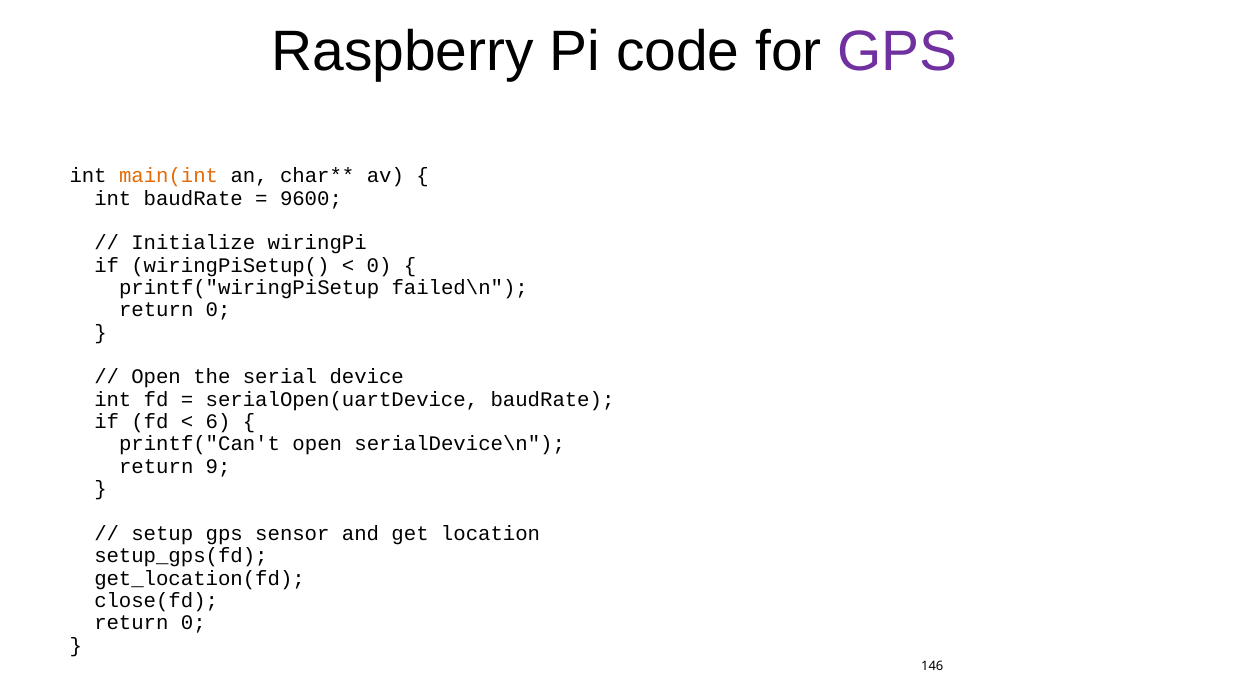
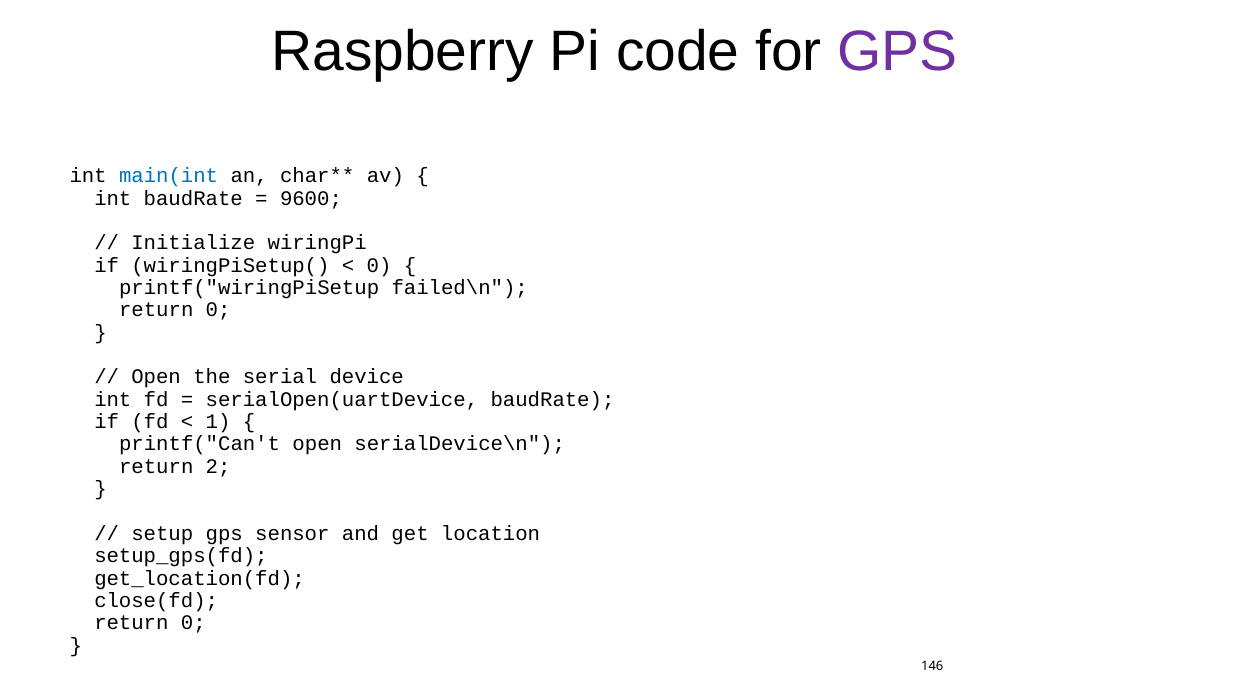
main(int colour: orange -> blue (169, 176)
6: 6 -> 1 (218, 422)
9: 9 -> 2 (218, 467)
